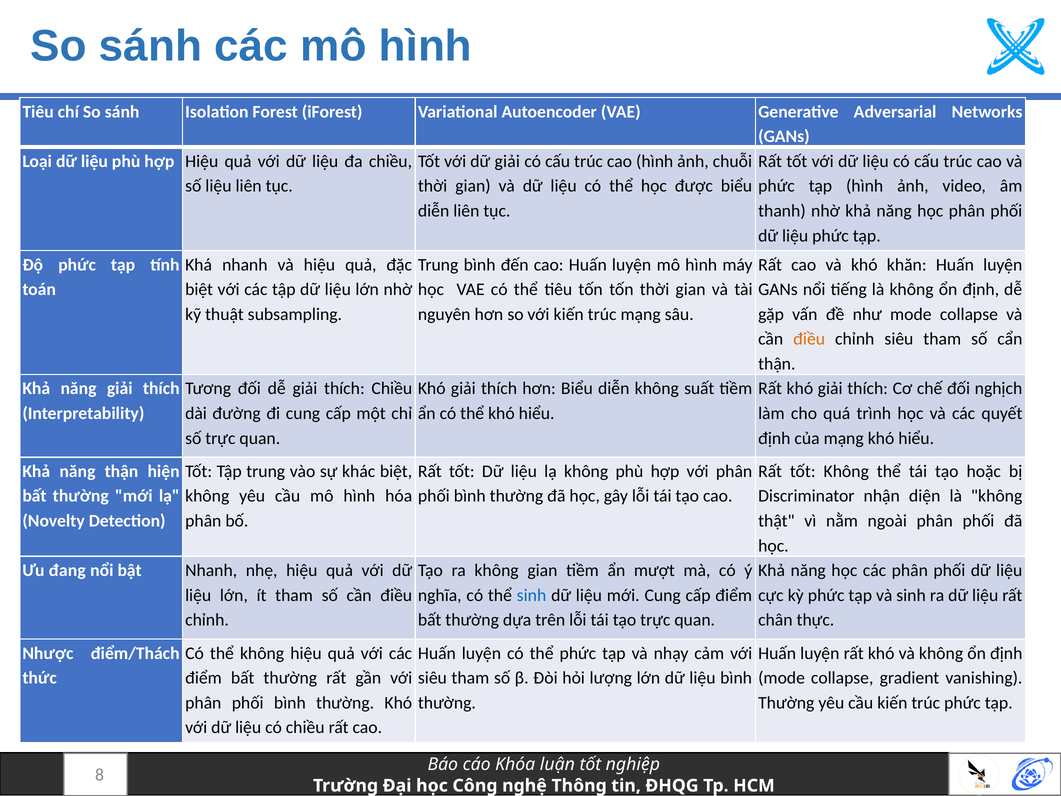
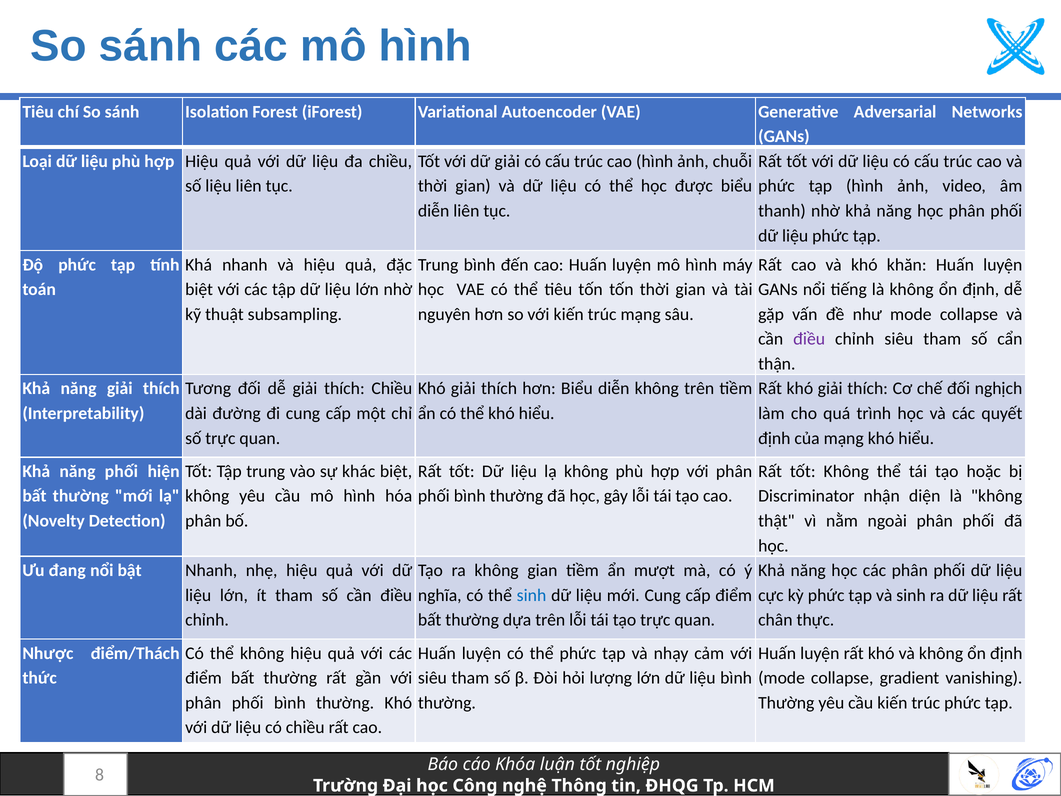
điều colour: orange -> purple (809, 339)
không suất: suất -> trên (699, 389)
năng thận: thận -> phối (121, 471)
